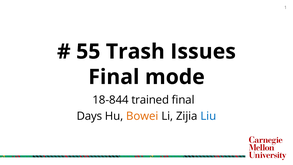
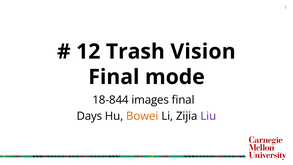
55: 55 -> 12 (88, 52)
Issues: Issues -> Vision (203, 52)
trained: trained -> images (150, 100)
Liu colour: blue -> purple (208, 116)
